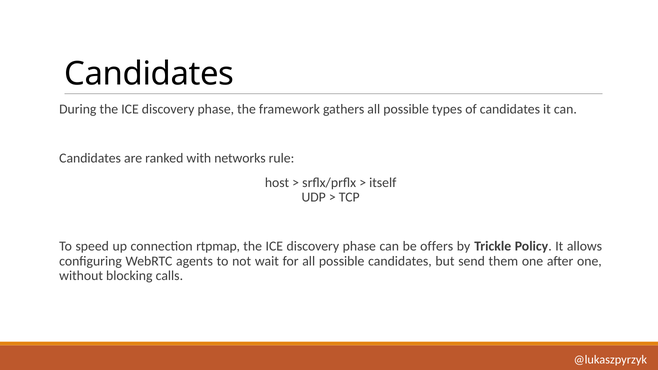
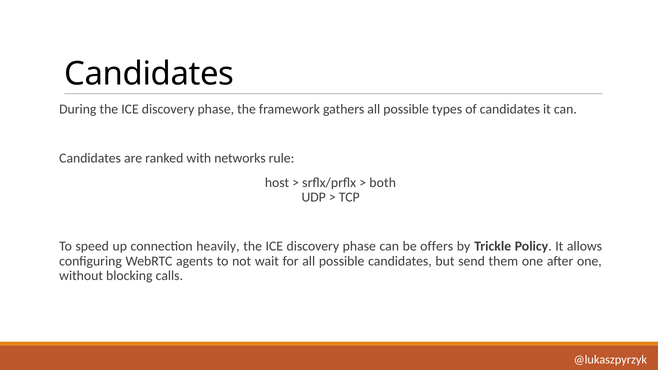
itself: itself -> both (383, 183)
rtpmap: rtpmap -> heavily (218, 246)
